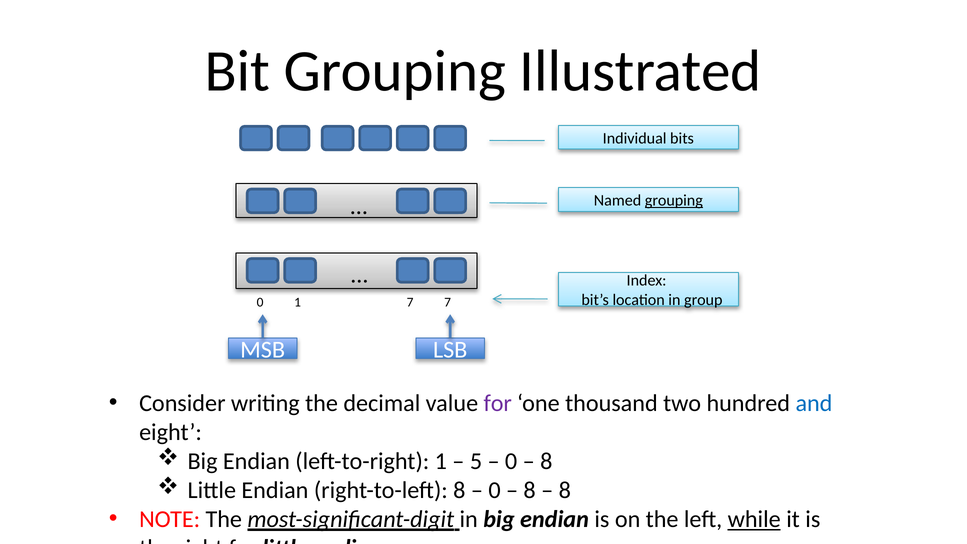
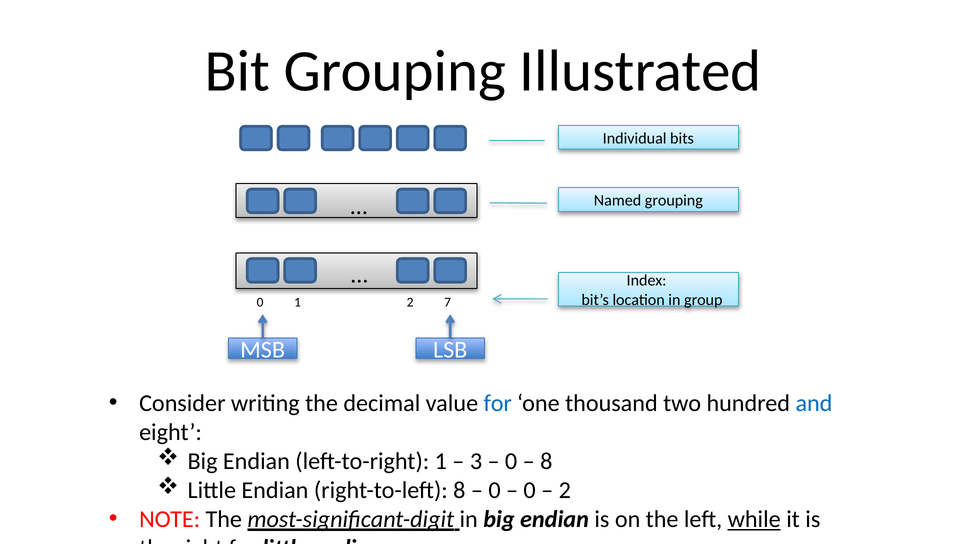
grouping underline: present -> none (674, 201)
1 7: 7 -> 2 (410, 302)
for colour: purple -> blue (498, 403)
5: 5 -> 3 (476, 461)
8: 8 -> 0 (530, 490)
8: 8 -> 2 (565, 490)
